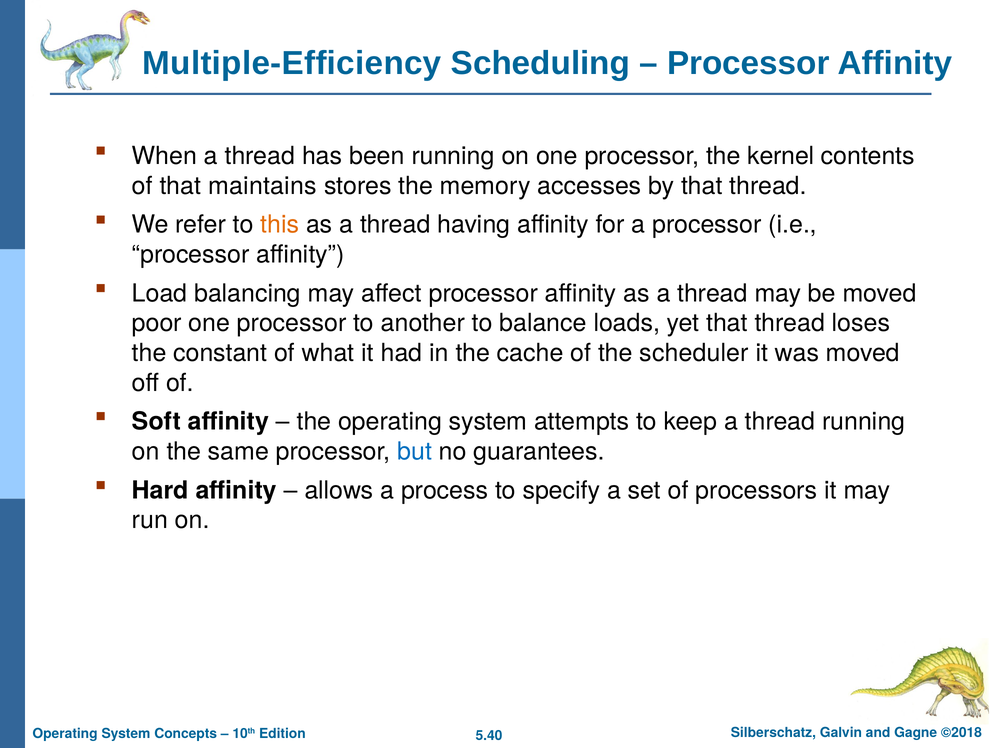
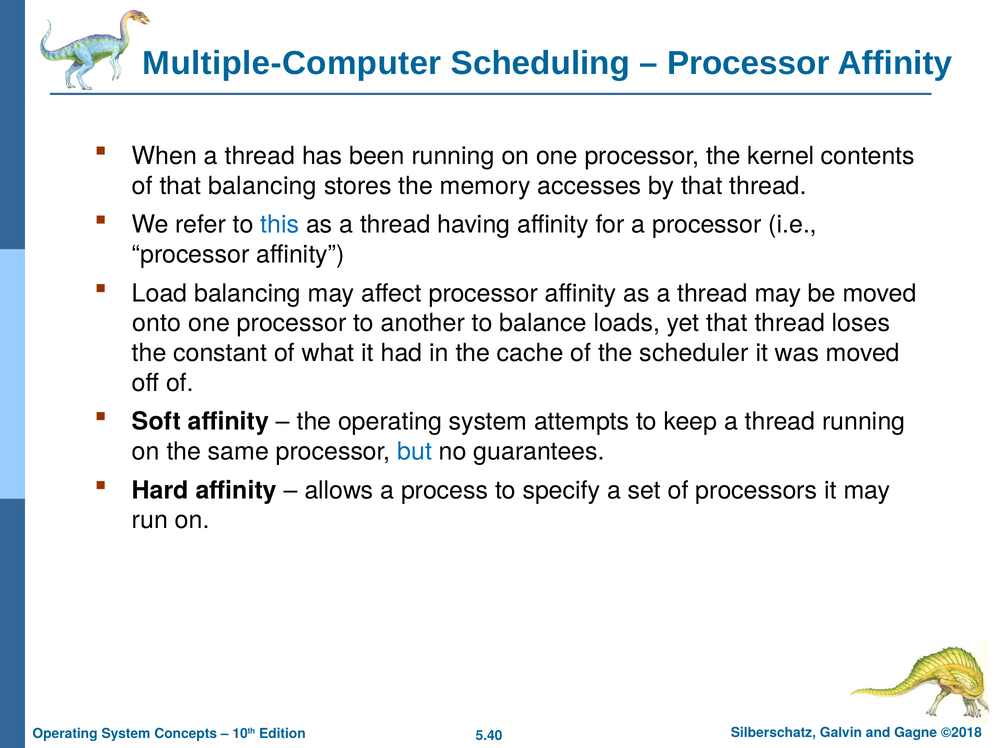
Multiple-Efficiency: Multiple-Efficiency -> Multiple-Computer (292, 64)
that maintains: maintains -> balancing (262, 186)
this colour: orange -> blue (280, 225)
poor: poor -> onto (157, 323)
